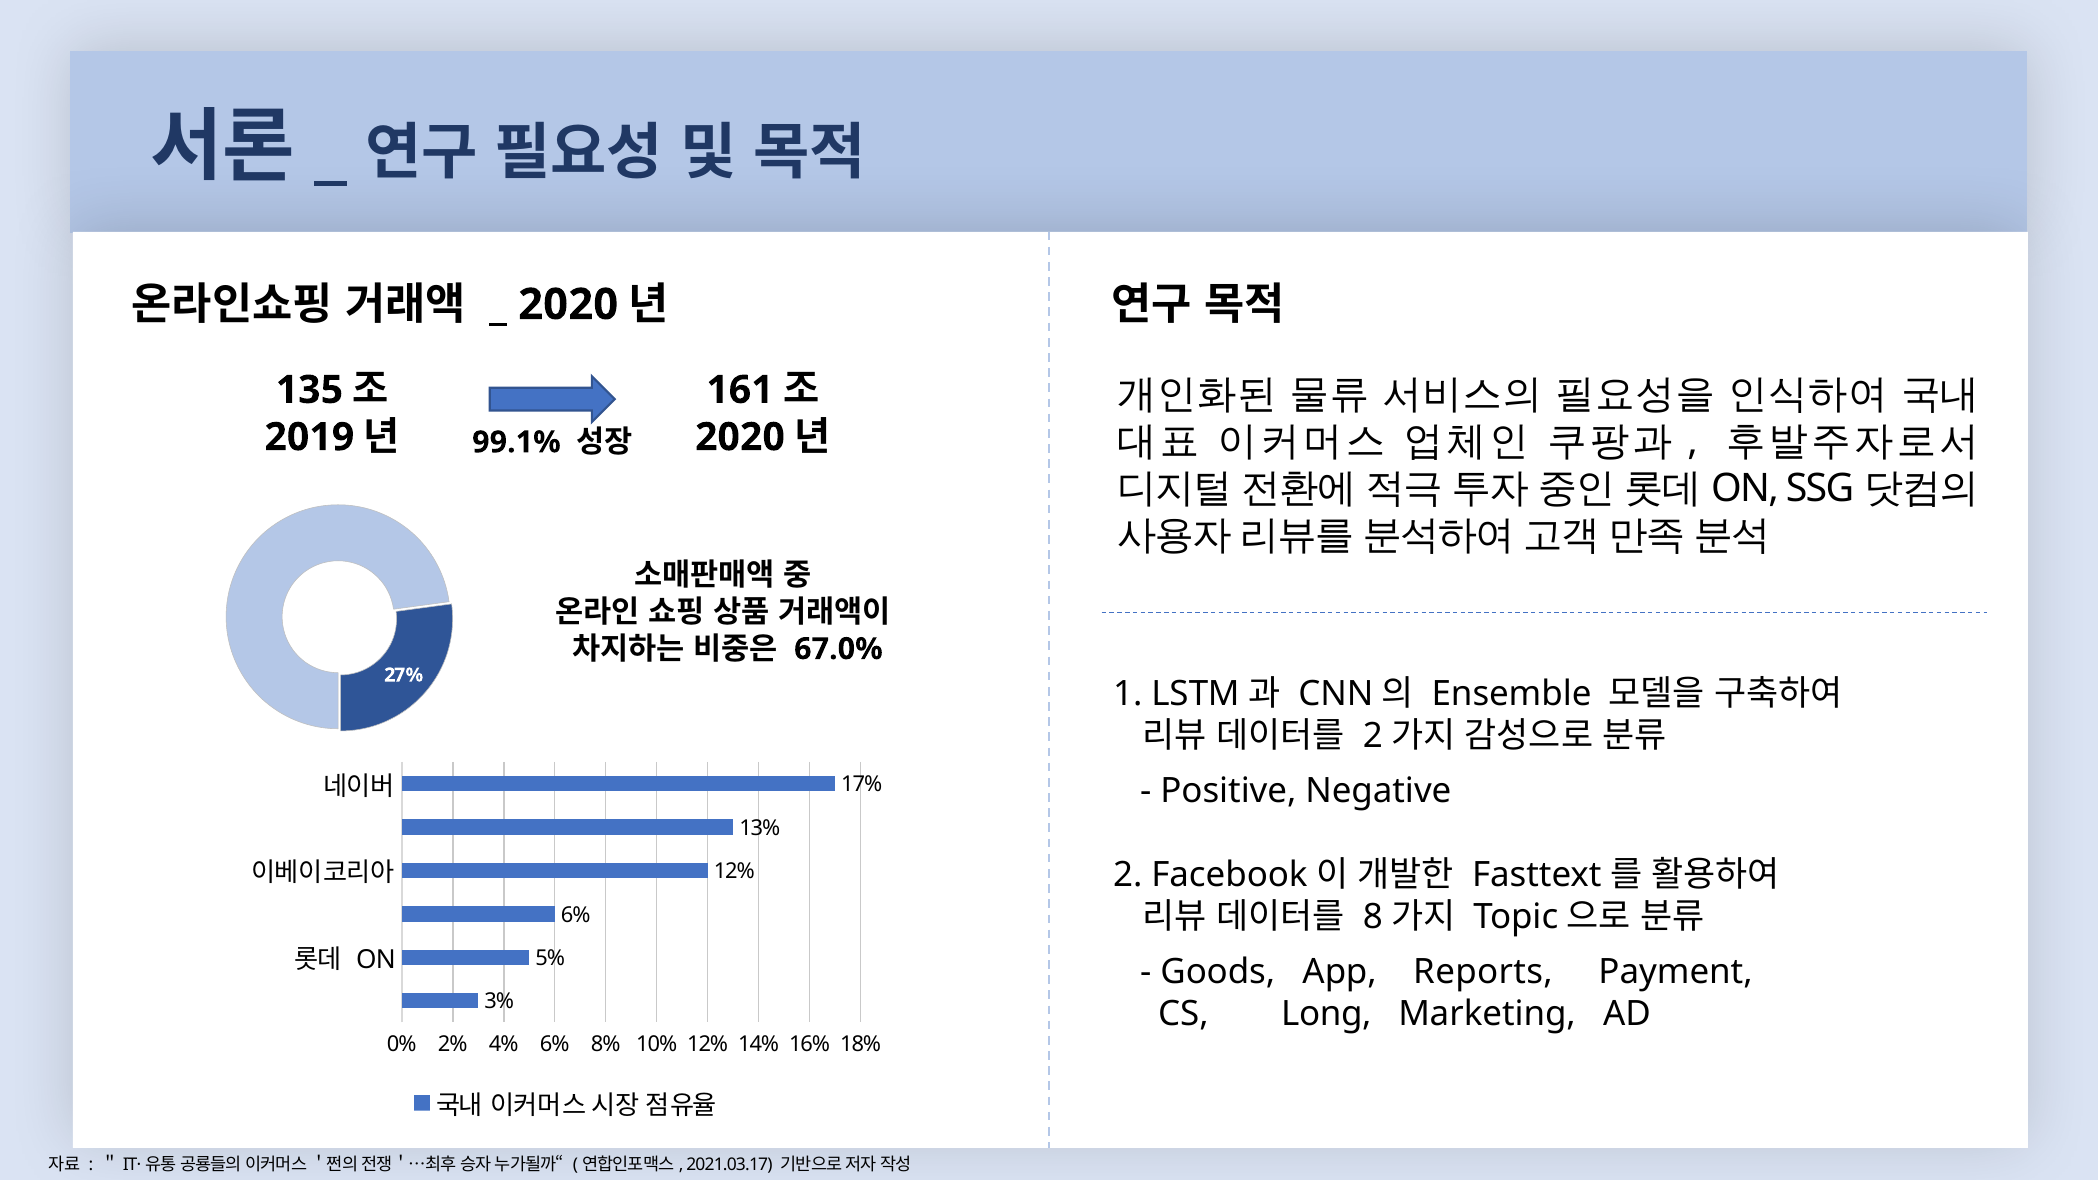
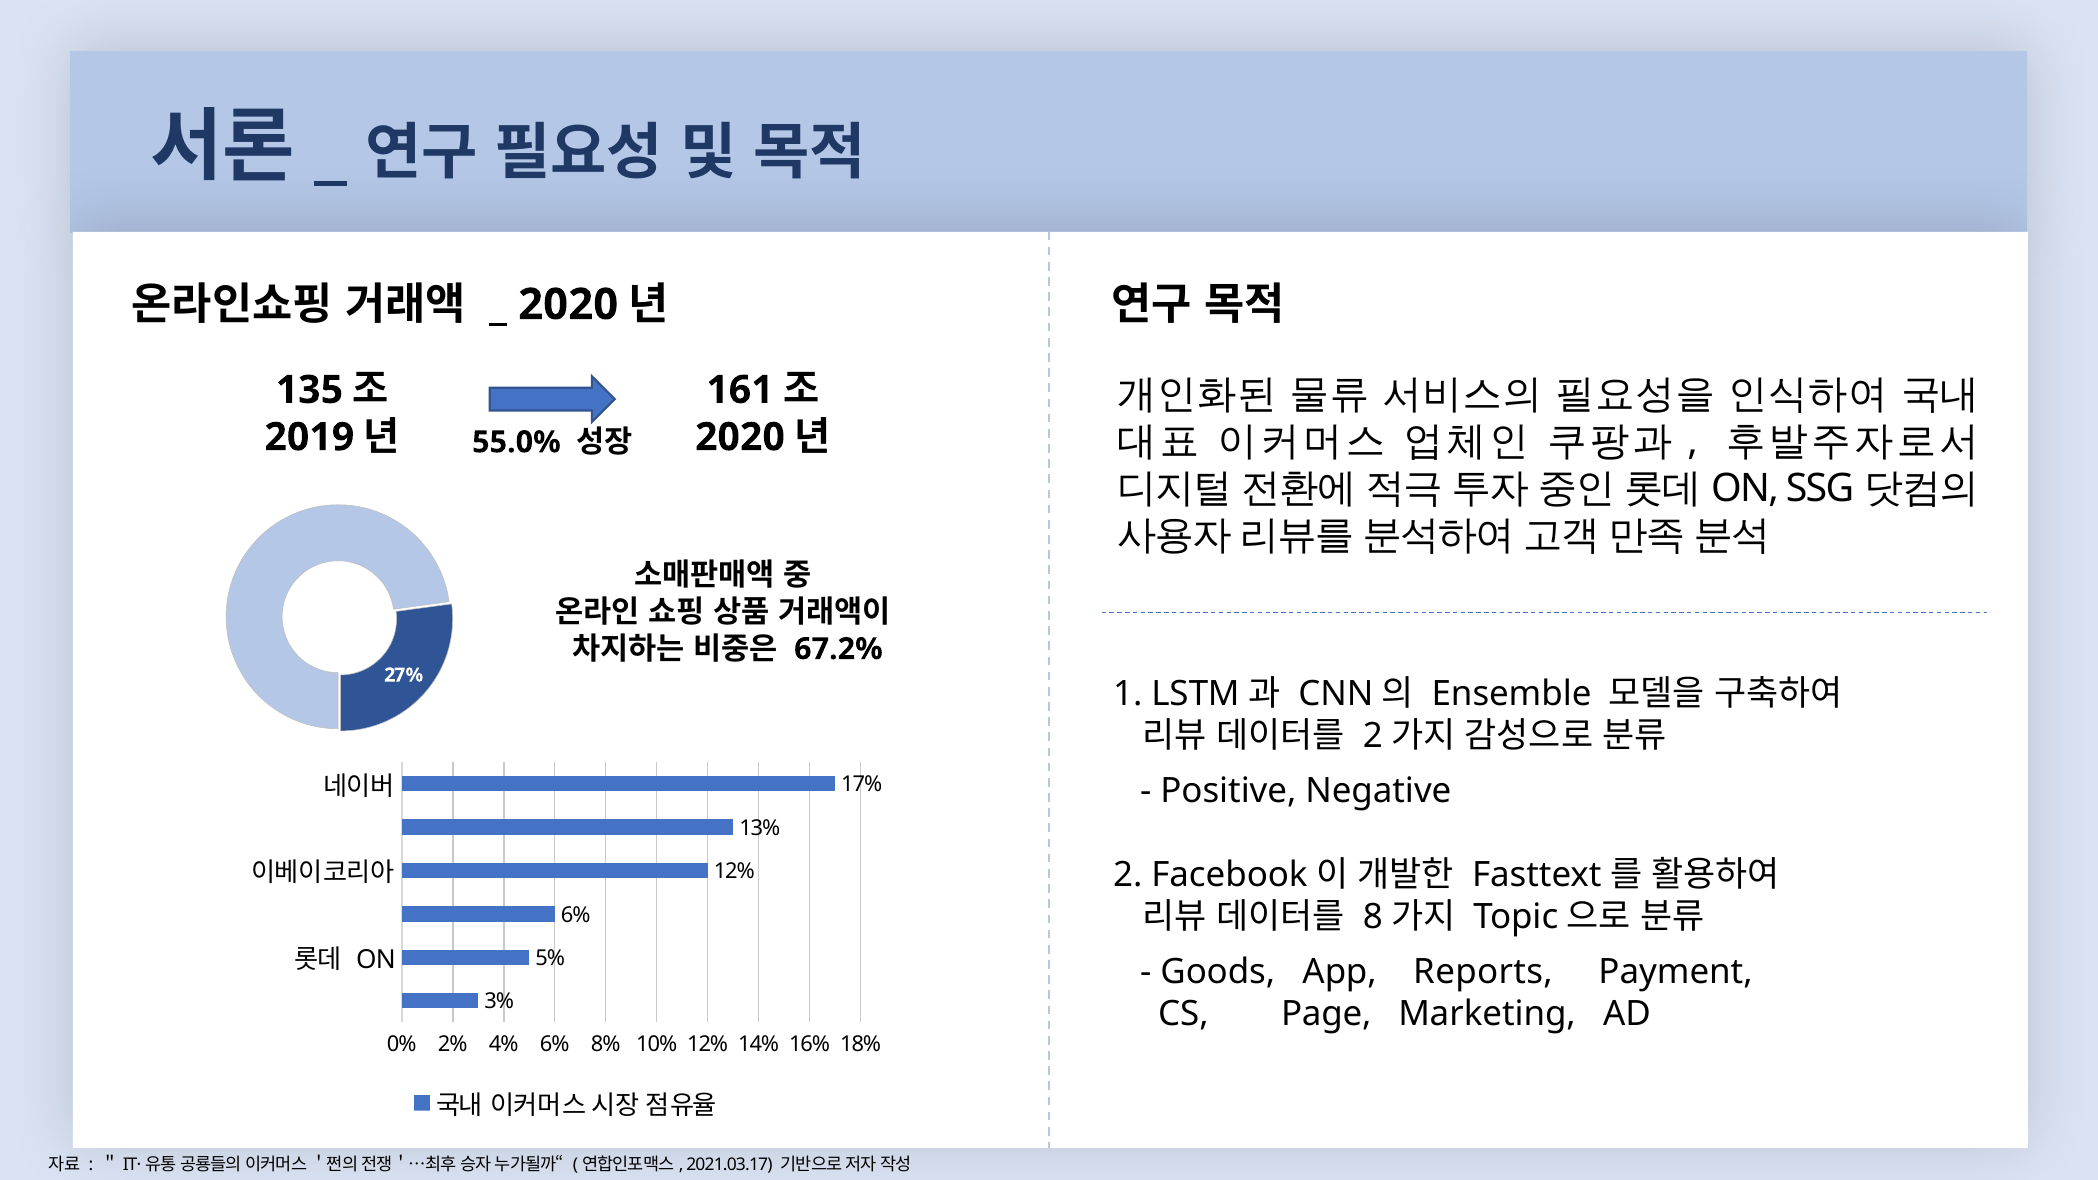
99.1%: 99.1% -> 55.0% (516, 442)
67.0%: 67.0% -> 67.2% (838, 649)
Long: Long -> Page (1326, 1014)
